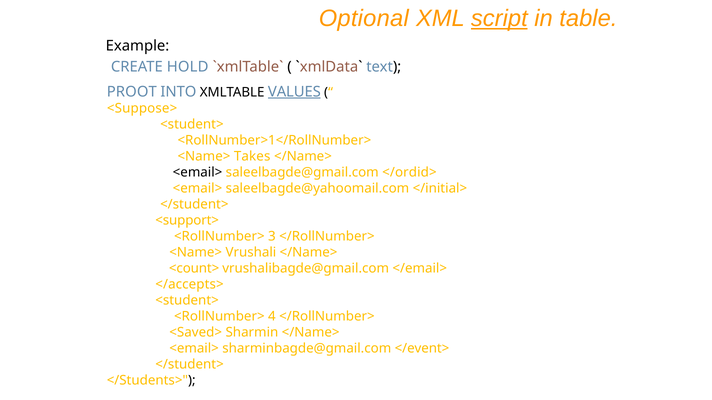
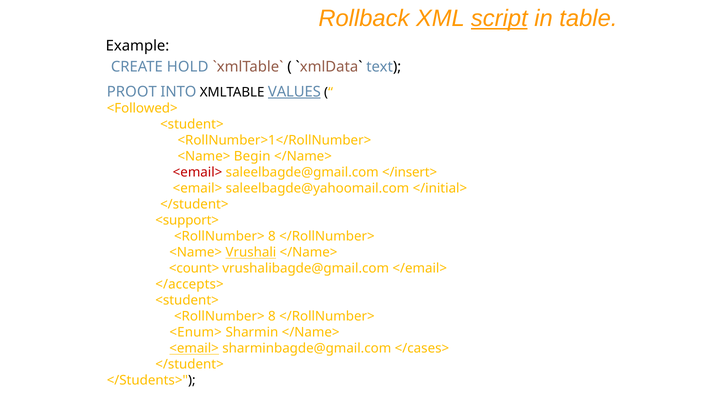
Optional: Optional -> Rollback (364, 19)
<Suppose>: <Suppose> -> <Followed> (142, 109)
Takes: Takes -> Begin (252, 157)
<email> colour: black -> red (198, 173)
</ordid>: </ordid> -> </insert> (410, 173)
3: 3 -> 8 (272, 237)
Vrushali underline: none -> present (251, 253)
4: 4 -> 8 (272, 317)
<Saved>: <Saved> -> <Enum> (196, 333)
<email> underline: none -> present (194, 349)
</event>: </event> -> </cases> (422, 349)
